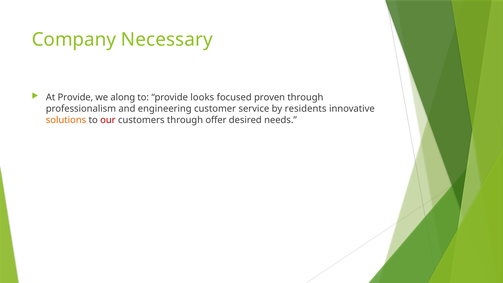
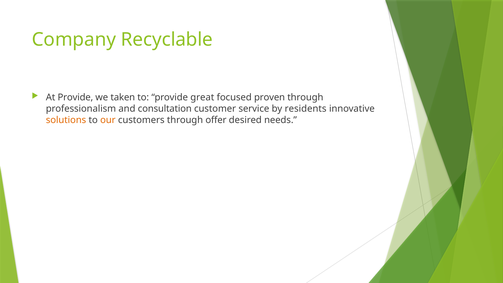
Necessary: Necessary -> Recyclable (167, 40)
along: along -> taken (123, 97)
looks: looks -> great (202, 97)
engineering: engineering -> consultation (165, 109)
our colour: red -> orange (108, 120)
